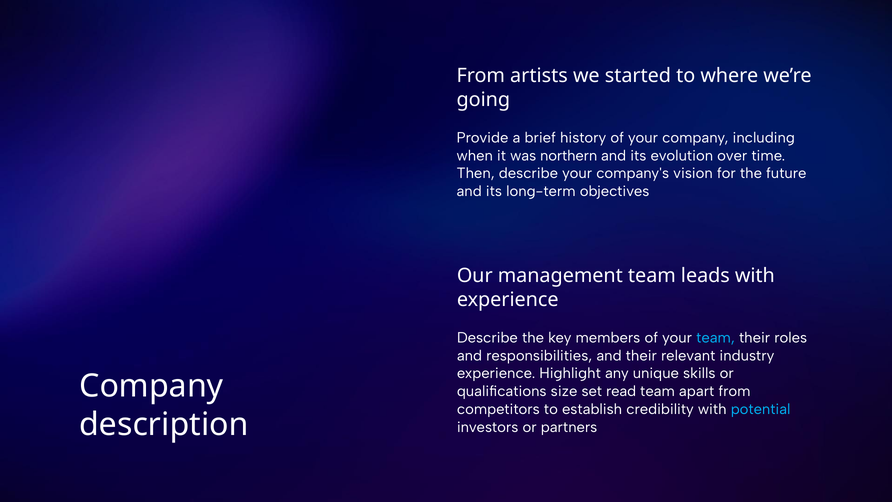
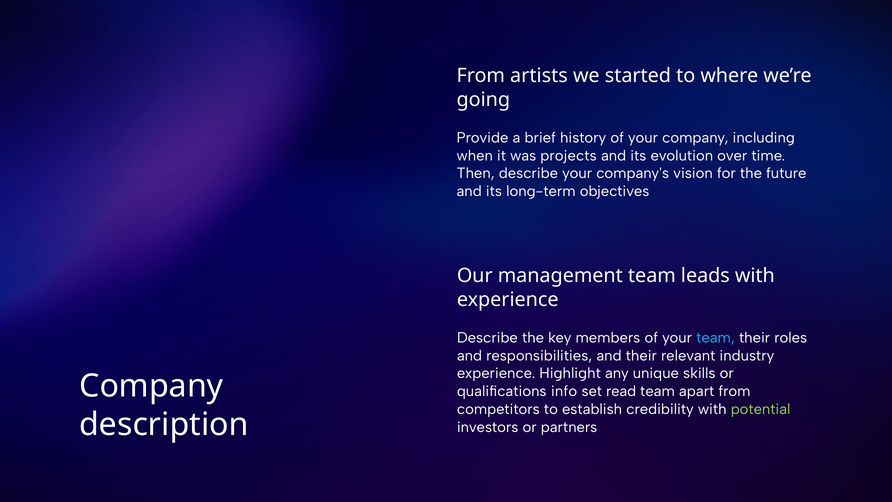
northern: northern -> projects (569, 156)
size: size -> info (564, 391)
potential colour: light blue -> light green (761, 409)
